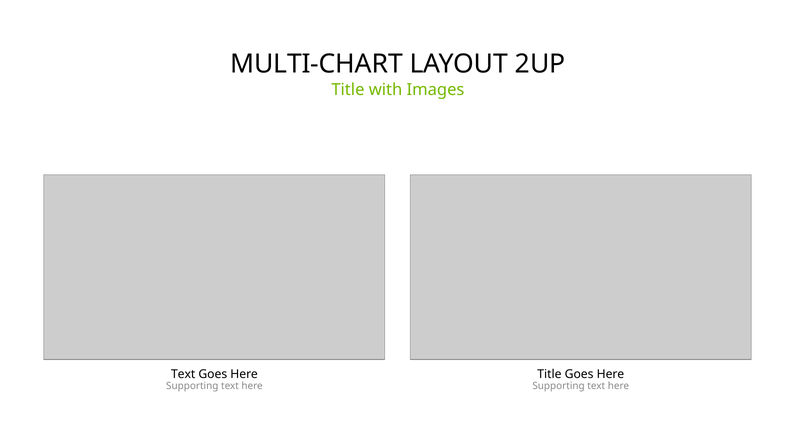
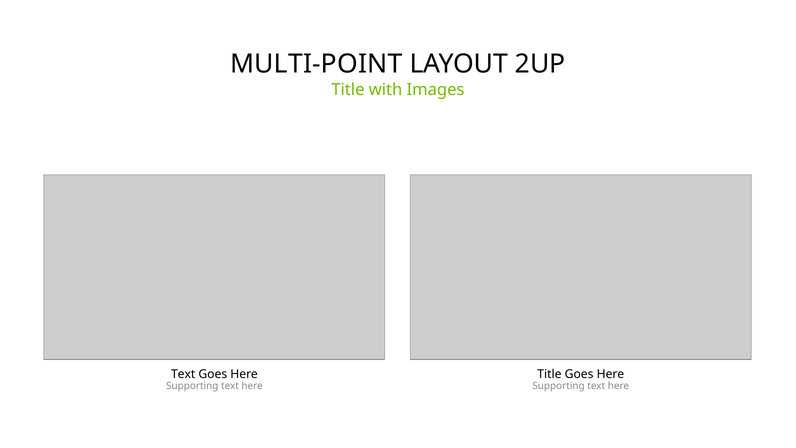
MULTI-CHART: MULTI-CHART -> MULTI-POINT (316, 64)
